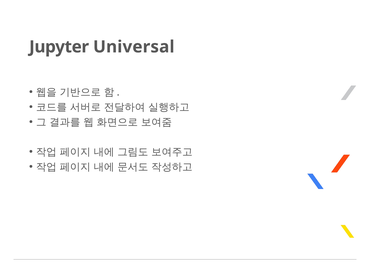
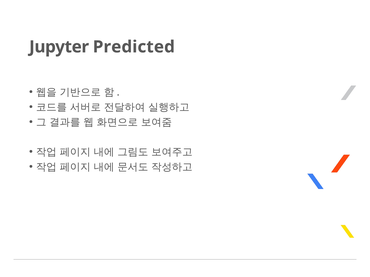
Universal: Universal -> Predicted (134, 47)
